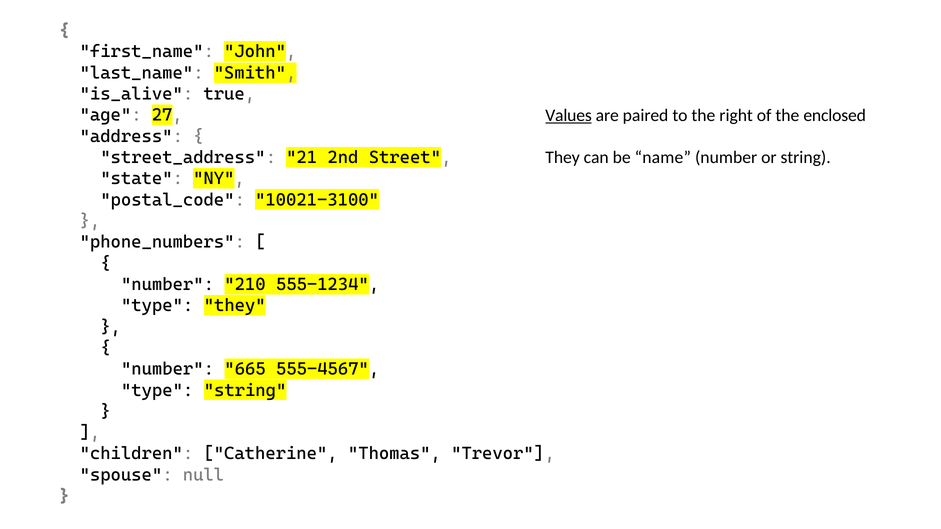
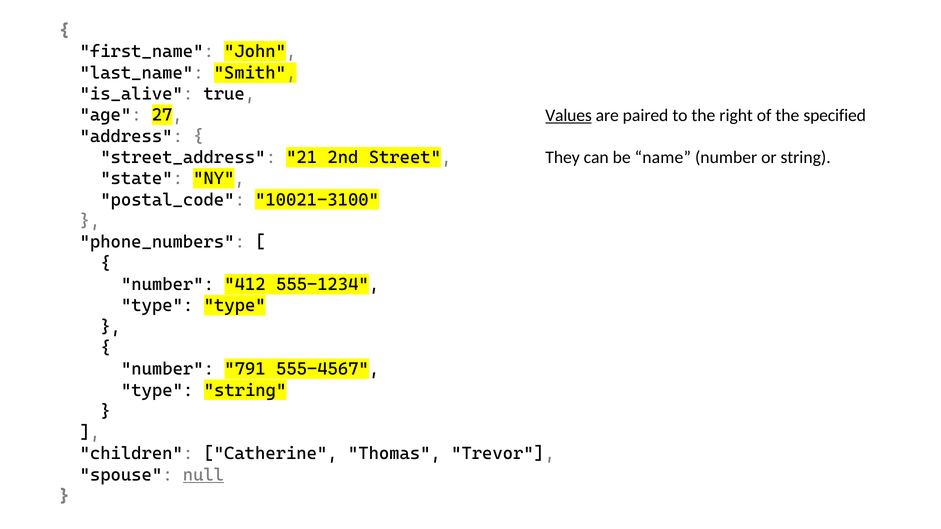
enclosed: enclosed -> specified (835, 115)
210: 210 -> 412 (245, 285)
type they: they -> type (235, 306)
665: 665 -> 791 (245, 369)
null underline: none -> present (203, 475)
